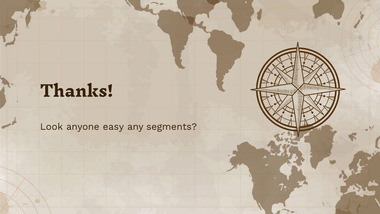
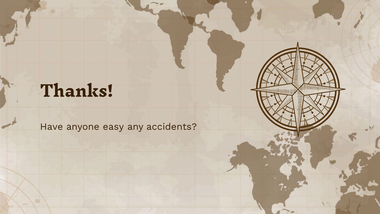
Look: Look -> Have (52, 127)
segments: segments -> accidents (172, 127)
